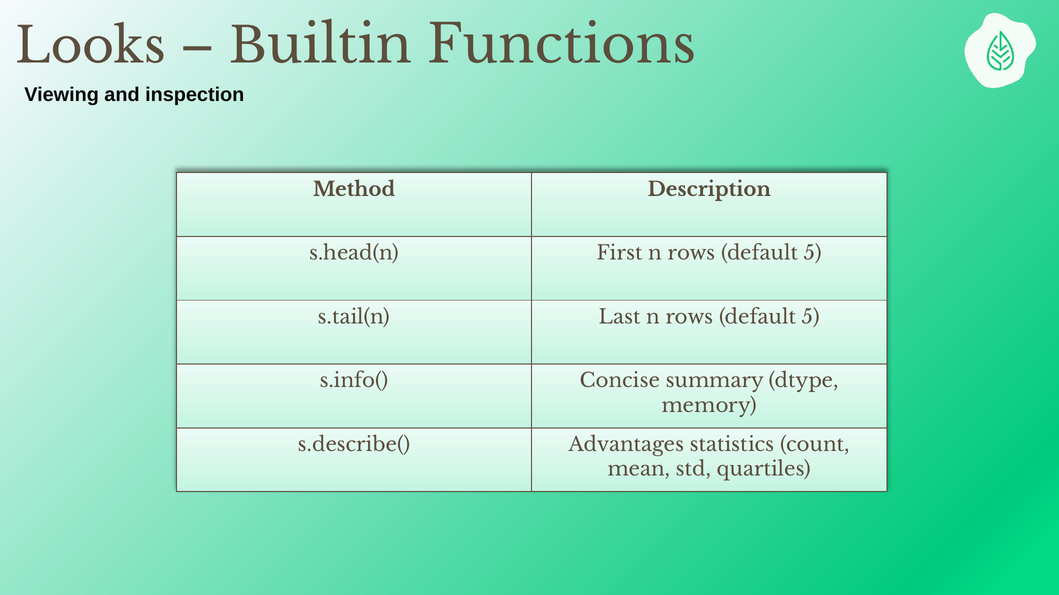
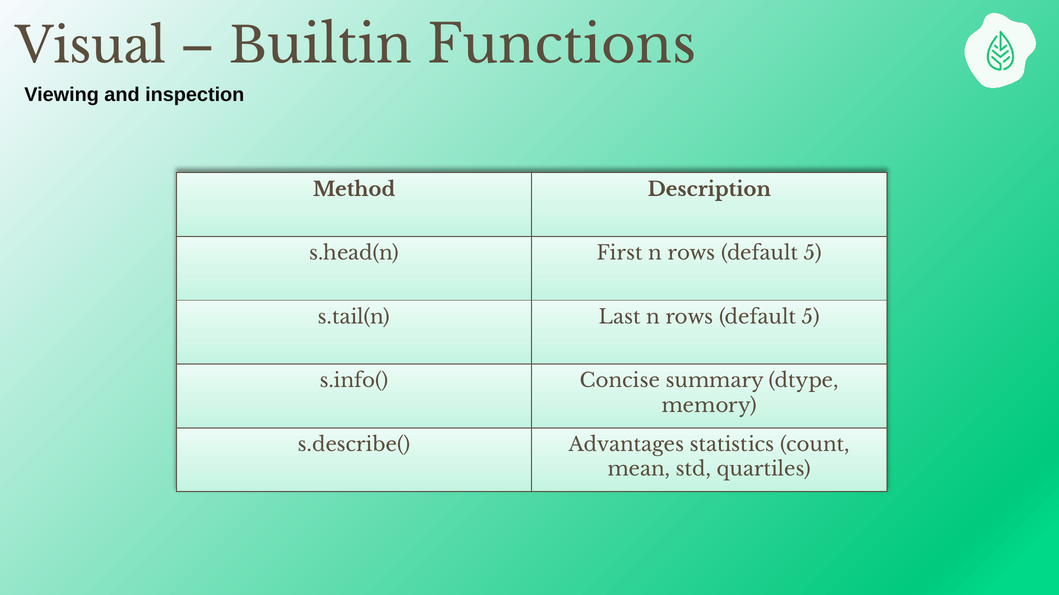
Looks: Looks -> Visual (91, 47)
